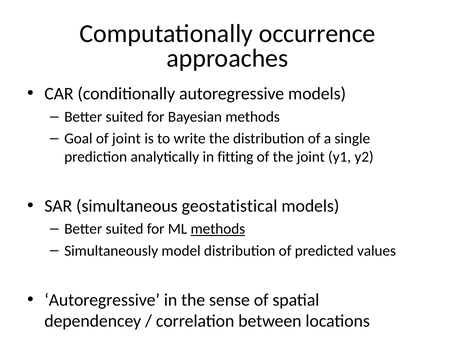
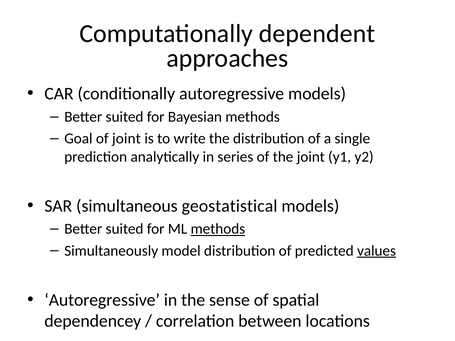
occurrence: occurrence -> dependent (317, 34)
fitting: fitting -> series (235, 157)
values underline: none -> present (377, 251)
